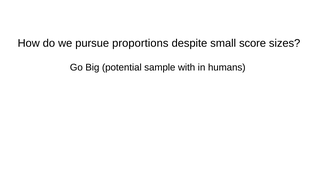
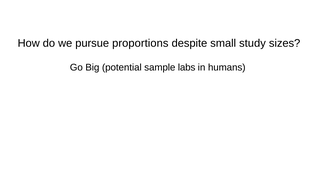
score: score -> study (252, 43)
with: with -> labs (187, 68)
